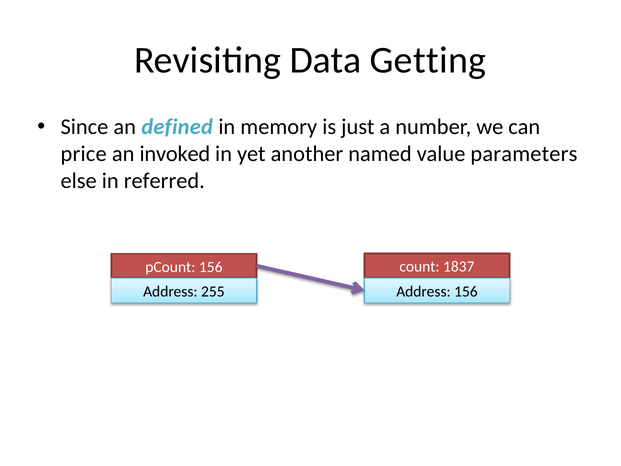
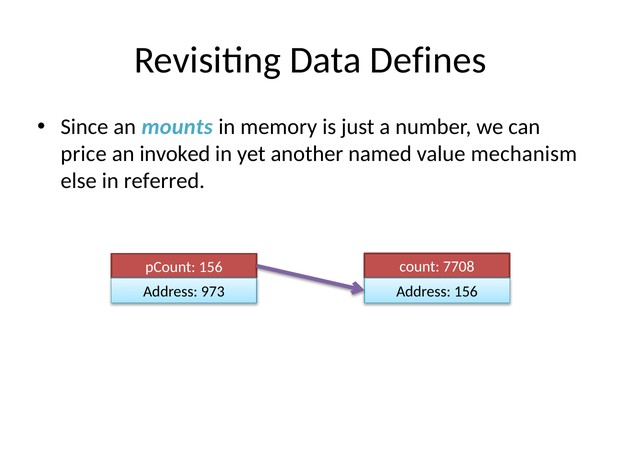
Getting: Getting -> Defines (428, 60)
defined: defined -> mounts (177, 127)
parameters: parameters -> mechanism (524, 154)
1837: 1837 -> 7708 (459, 267)
255: 255 -> 973 (213, 291)
